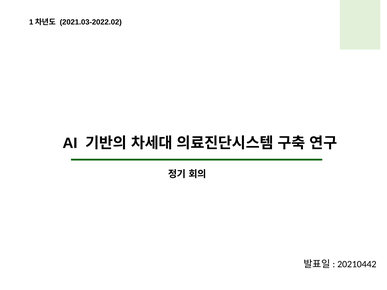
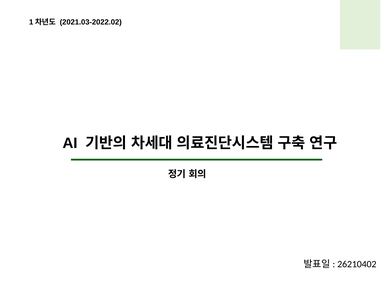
20210442: 20210442 -> 26210402 (357, 264)
